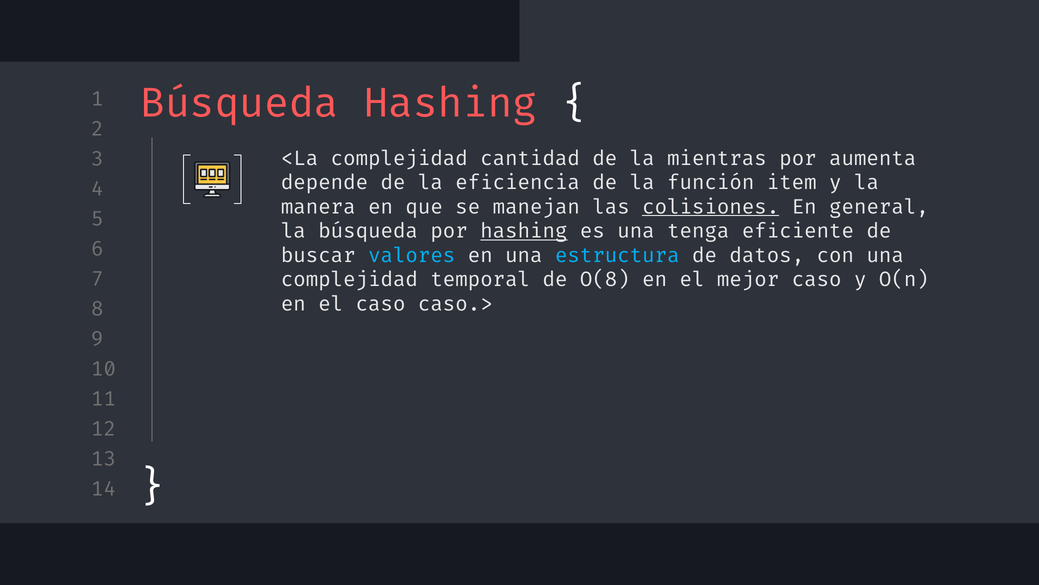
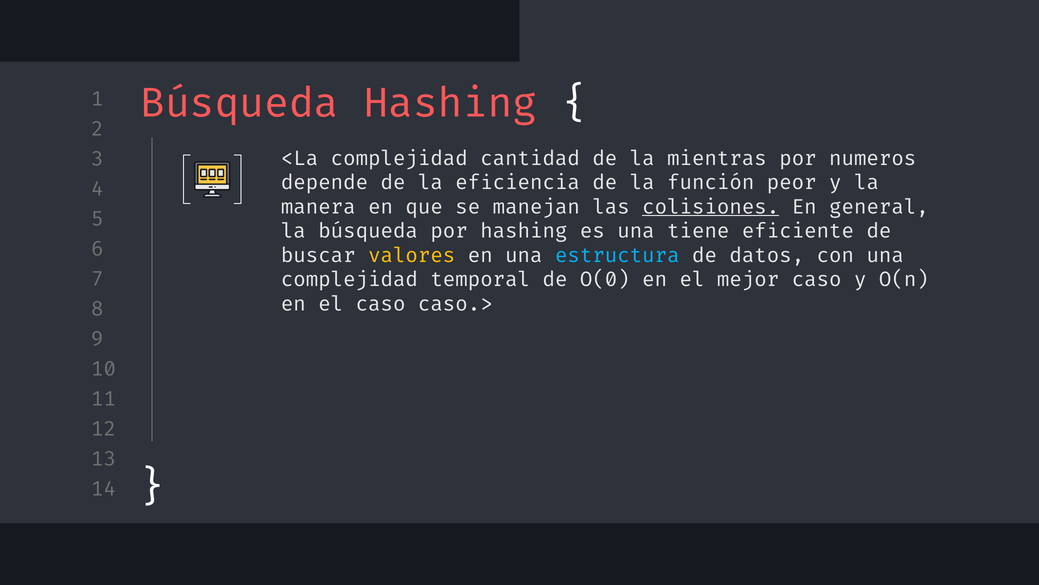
aumenta: aumenta -> numeros (873, 158)
item: item -> peor (792, 182)
hashing underline: present -> none (524, 231)
tenga: tenga -> tiene (698, 231)
valores colour: light blue -> yellow (412, 255)
O(8: O(8 -> O(0 (605, 280)
